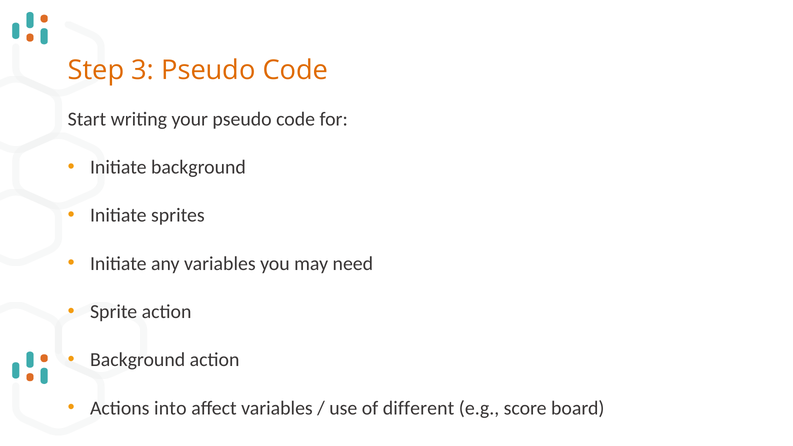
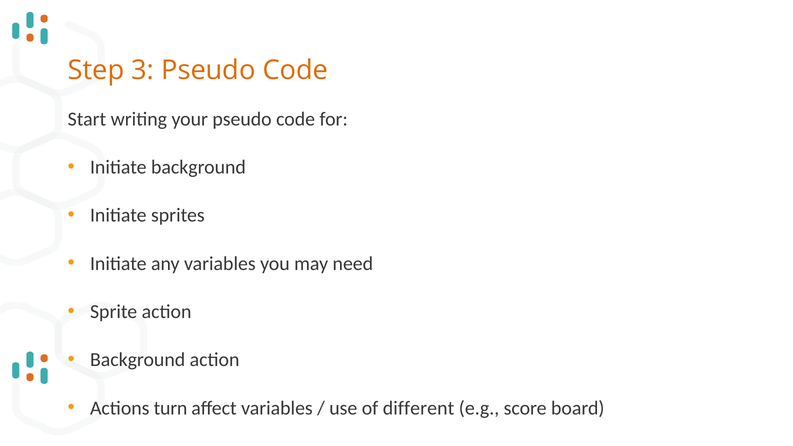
into: into -> turn (171, 408)
